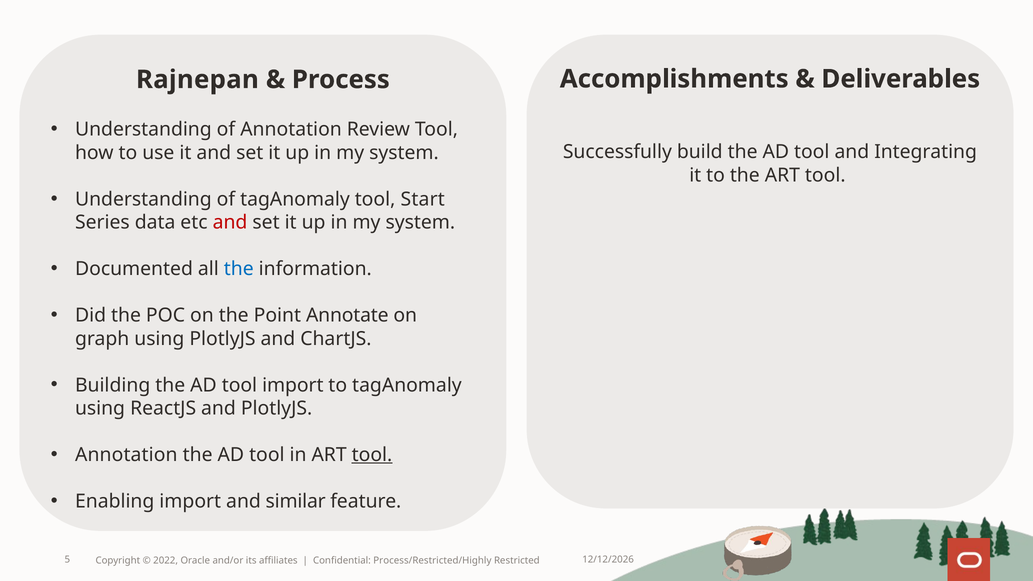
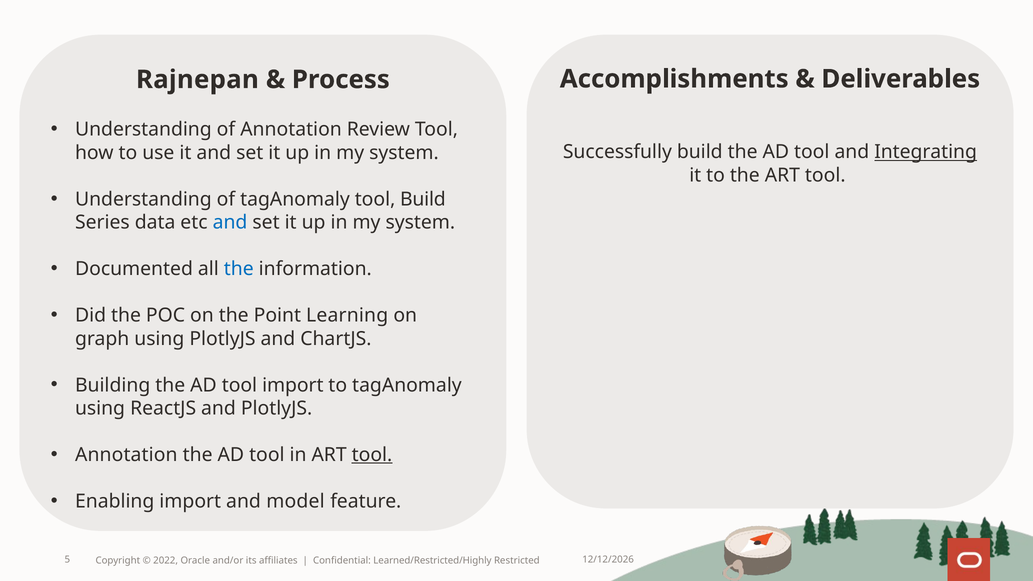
Integrating underline: none -> present (926, 152)
tool Start: Start -> Build (423, 199)
and colour: red -> blue (230, 222)
Annotate: Annotate -> Learning (347, 315)
similar: similar -> model (295, 501)
Process/Restricted/Highly: Process/Restricted/Highly -> Learned/Restricted/Highly (432, 560)
